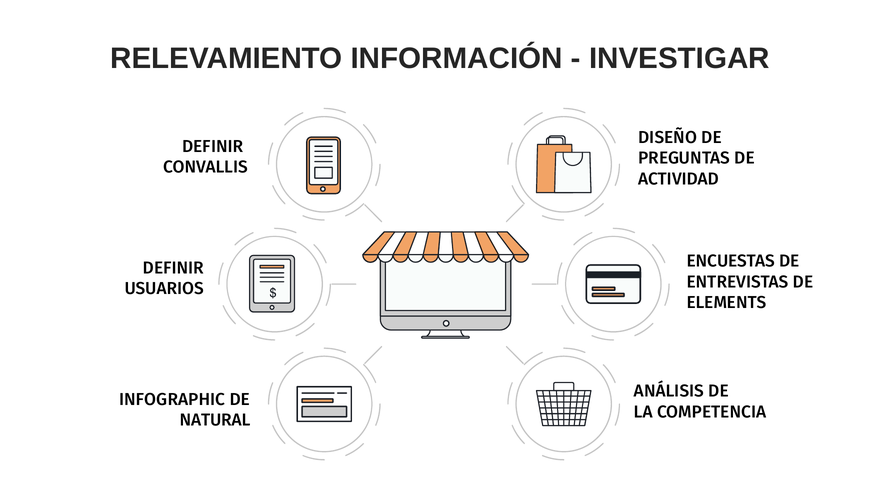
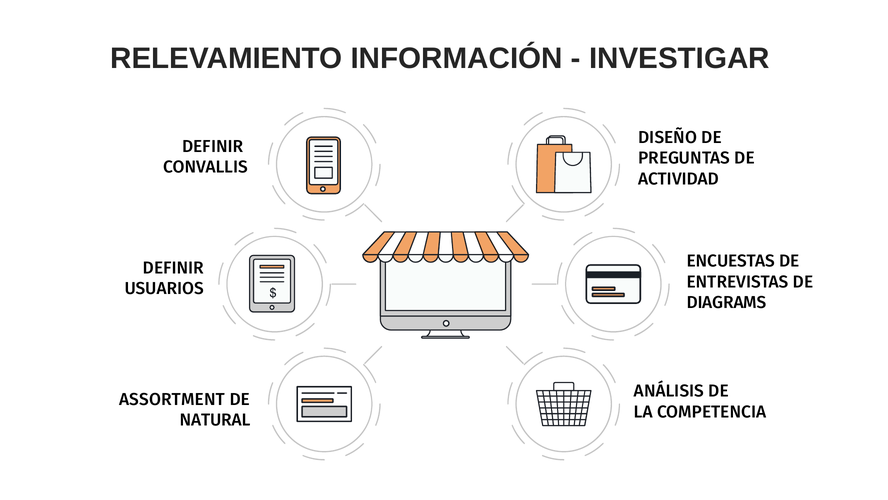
ELEMENTS: ELEMENTS -> DIAGRAMS (727, 302)
INFOGRAPHIC: INFOGRAPHIC -> ASSORTMENT (172, 399)
